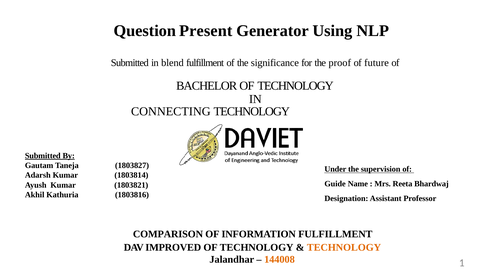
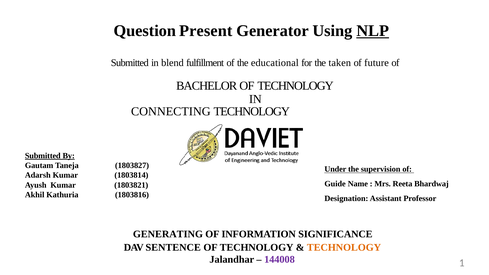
NLP underline: none -> present (373, 31)
significance: significance -> educational (275, 63)
proof: proof -> taken (340, 63)
COMPARISON: COMPARISON -> GENERATING (168, 234)
INFORMATION FULFILLMENT: FULFILLMENT -> SIGNIFICANCE (335, 234)
IMPROVED: IMPROVED -> SENTENCE (173, 247)
144008 colour: orange -> purple (279, 259)
